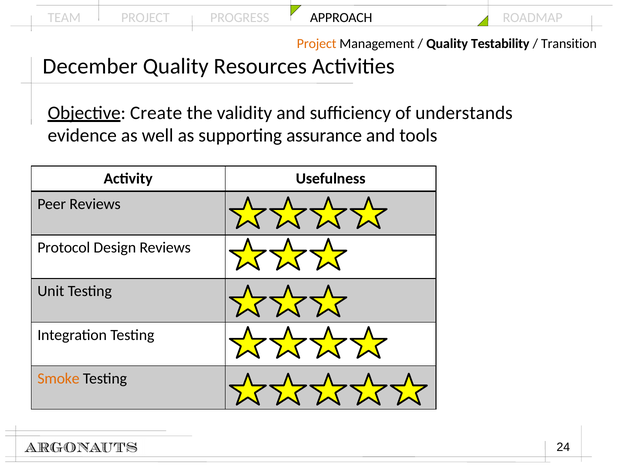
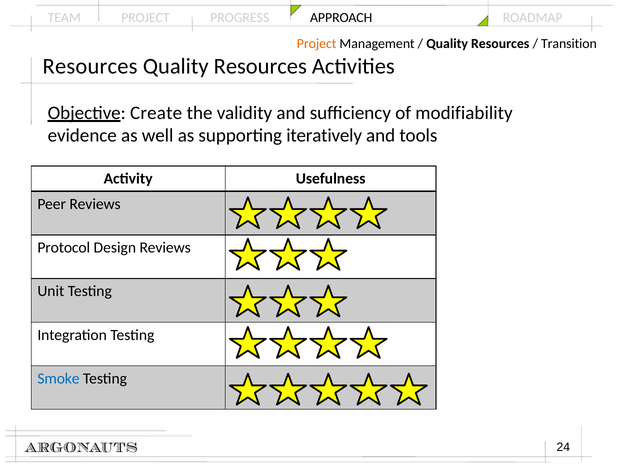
Testability: Testability -> Resources (500, 43)
December: December -> Resources (90, 66)
understands: understands -> modifiability (464, 113)
assurance: assurance -> iteratively (324, 136)
Smoke colour: orange -> blue (58, 379)
